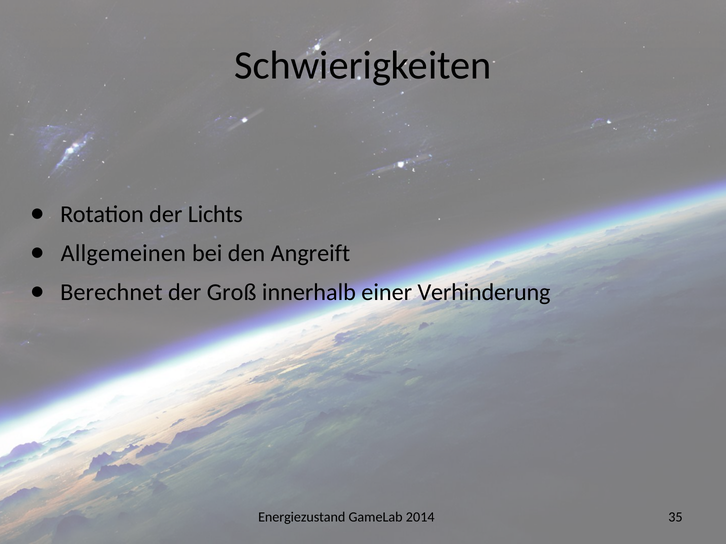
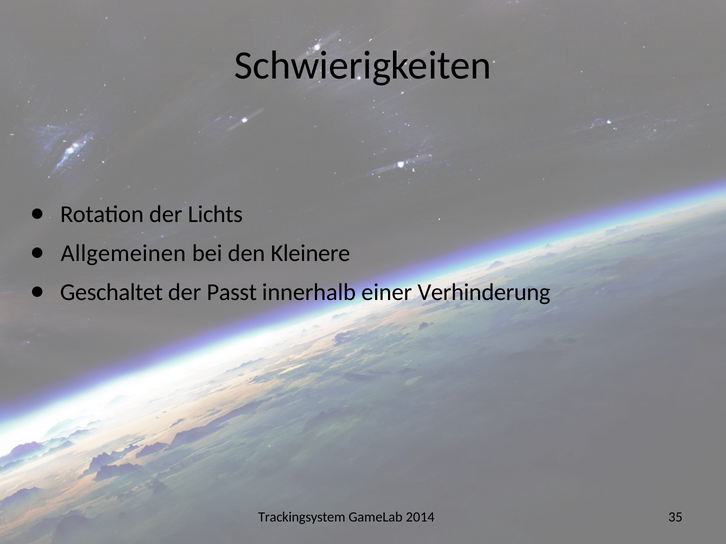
Angreift: Angreift -> Kleinere (310, 253)
Berechnet: Berechnet -> Geschaltet (112, 293)
Groß: Groß -> Passt (232, 293)
Energiezustand: Energiezustand -> Trackingsystem (302, 518)
